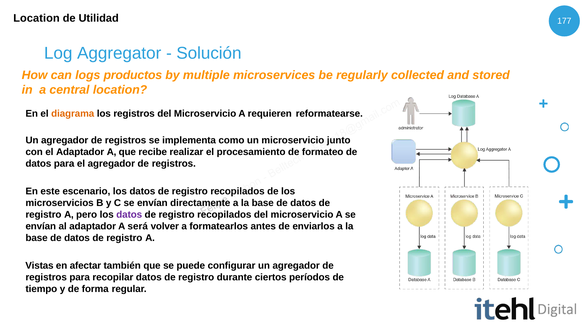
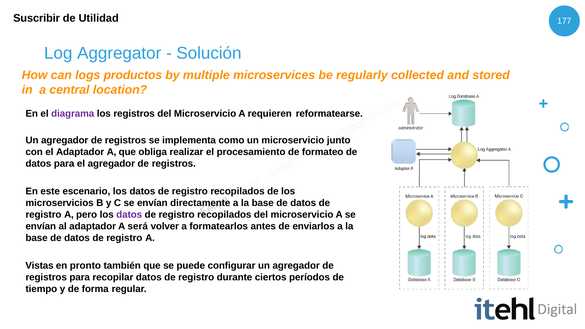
Location: Location -> Suscribir (37, 18)
diagrama colour: orange -> purple (73, 114)
recibe: recibe -> obliga (153, 152)
afectar: afectar -> pronto (85, 266)
